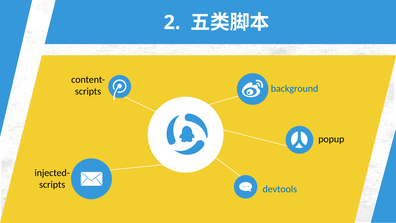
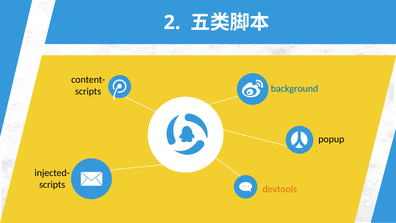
devtools colour: blue -> orange (280, 189)
